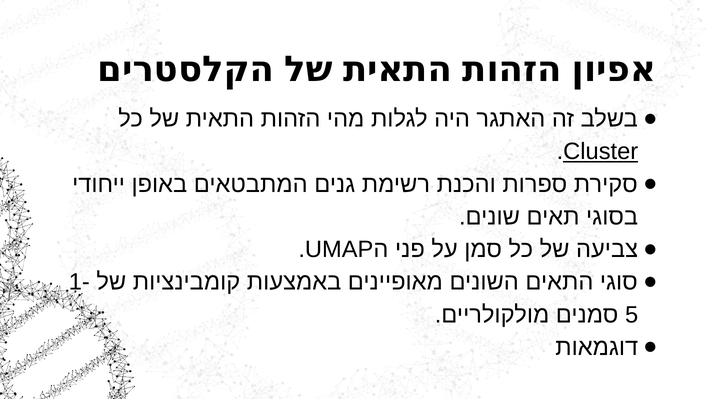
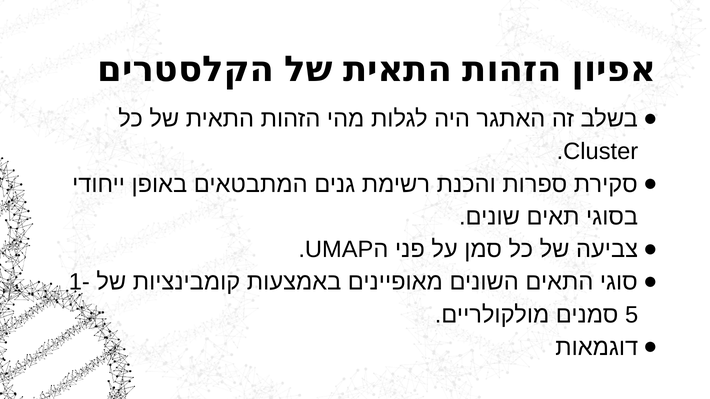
Cluster underline: present -> none (601, 152)
